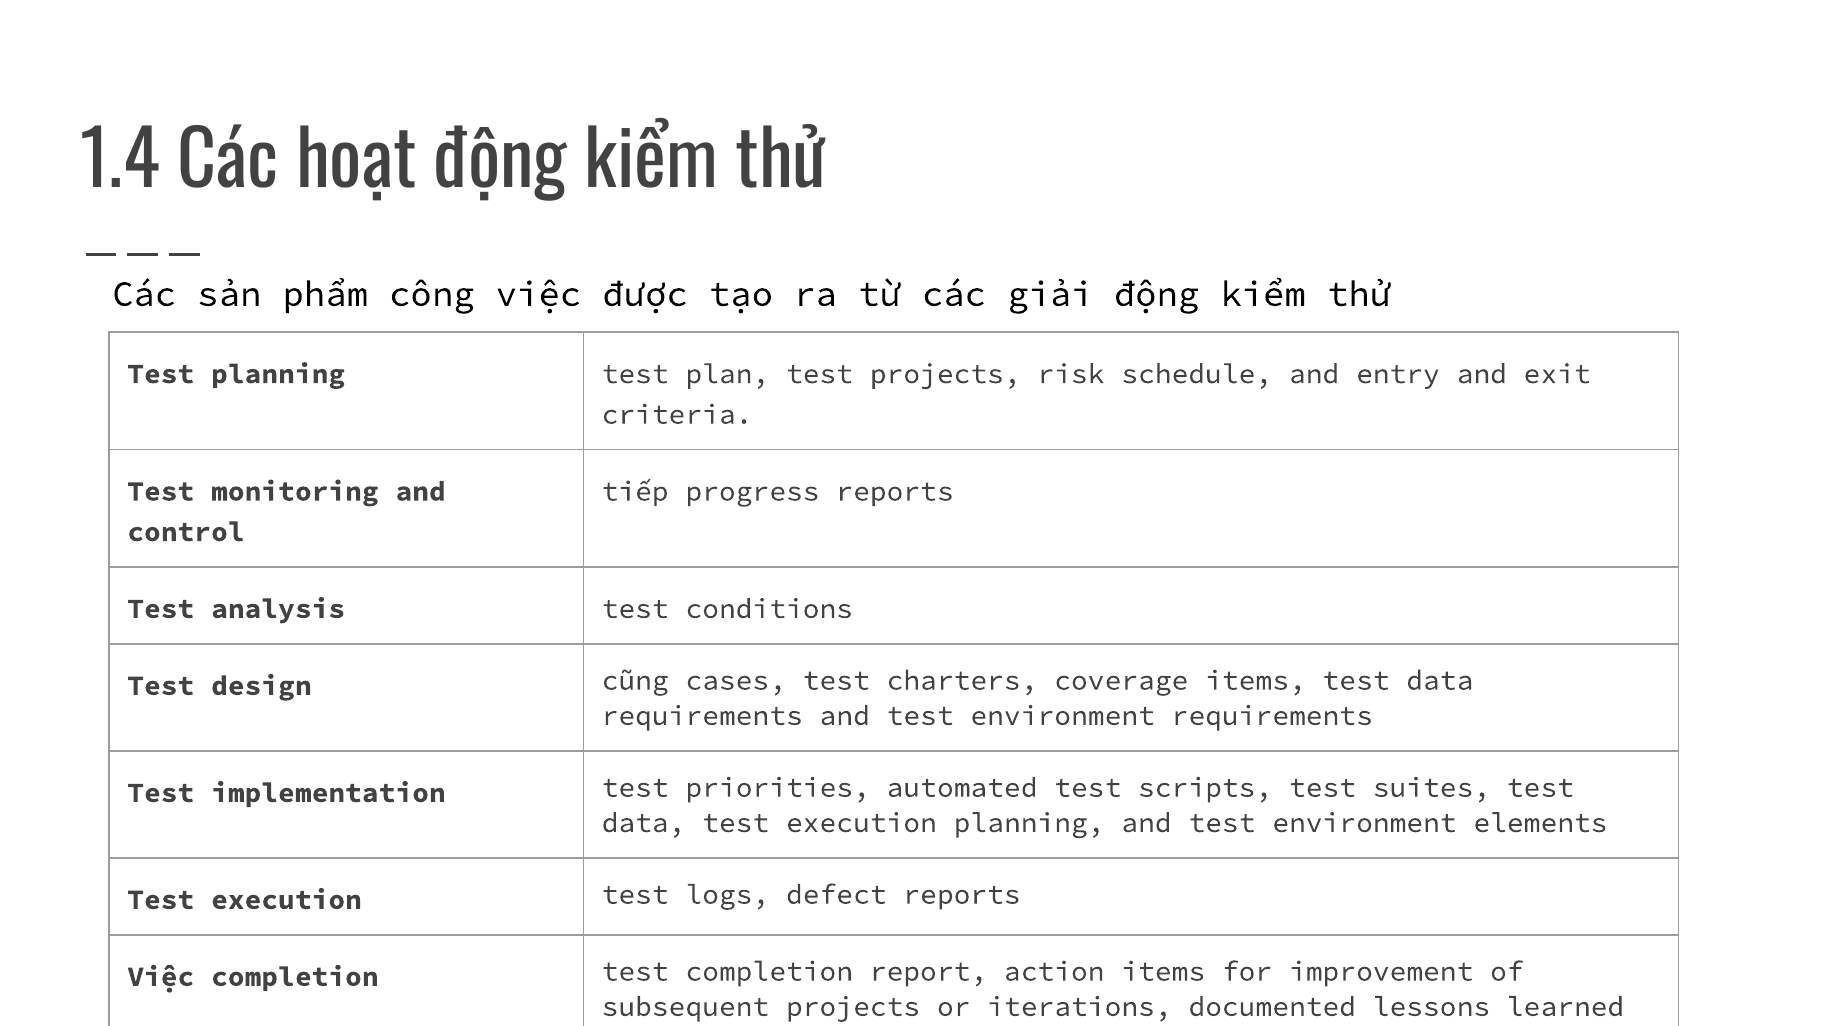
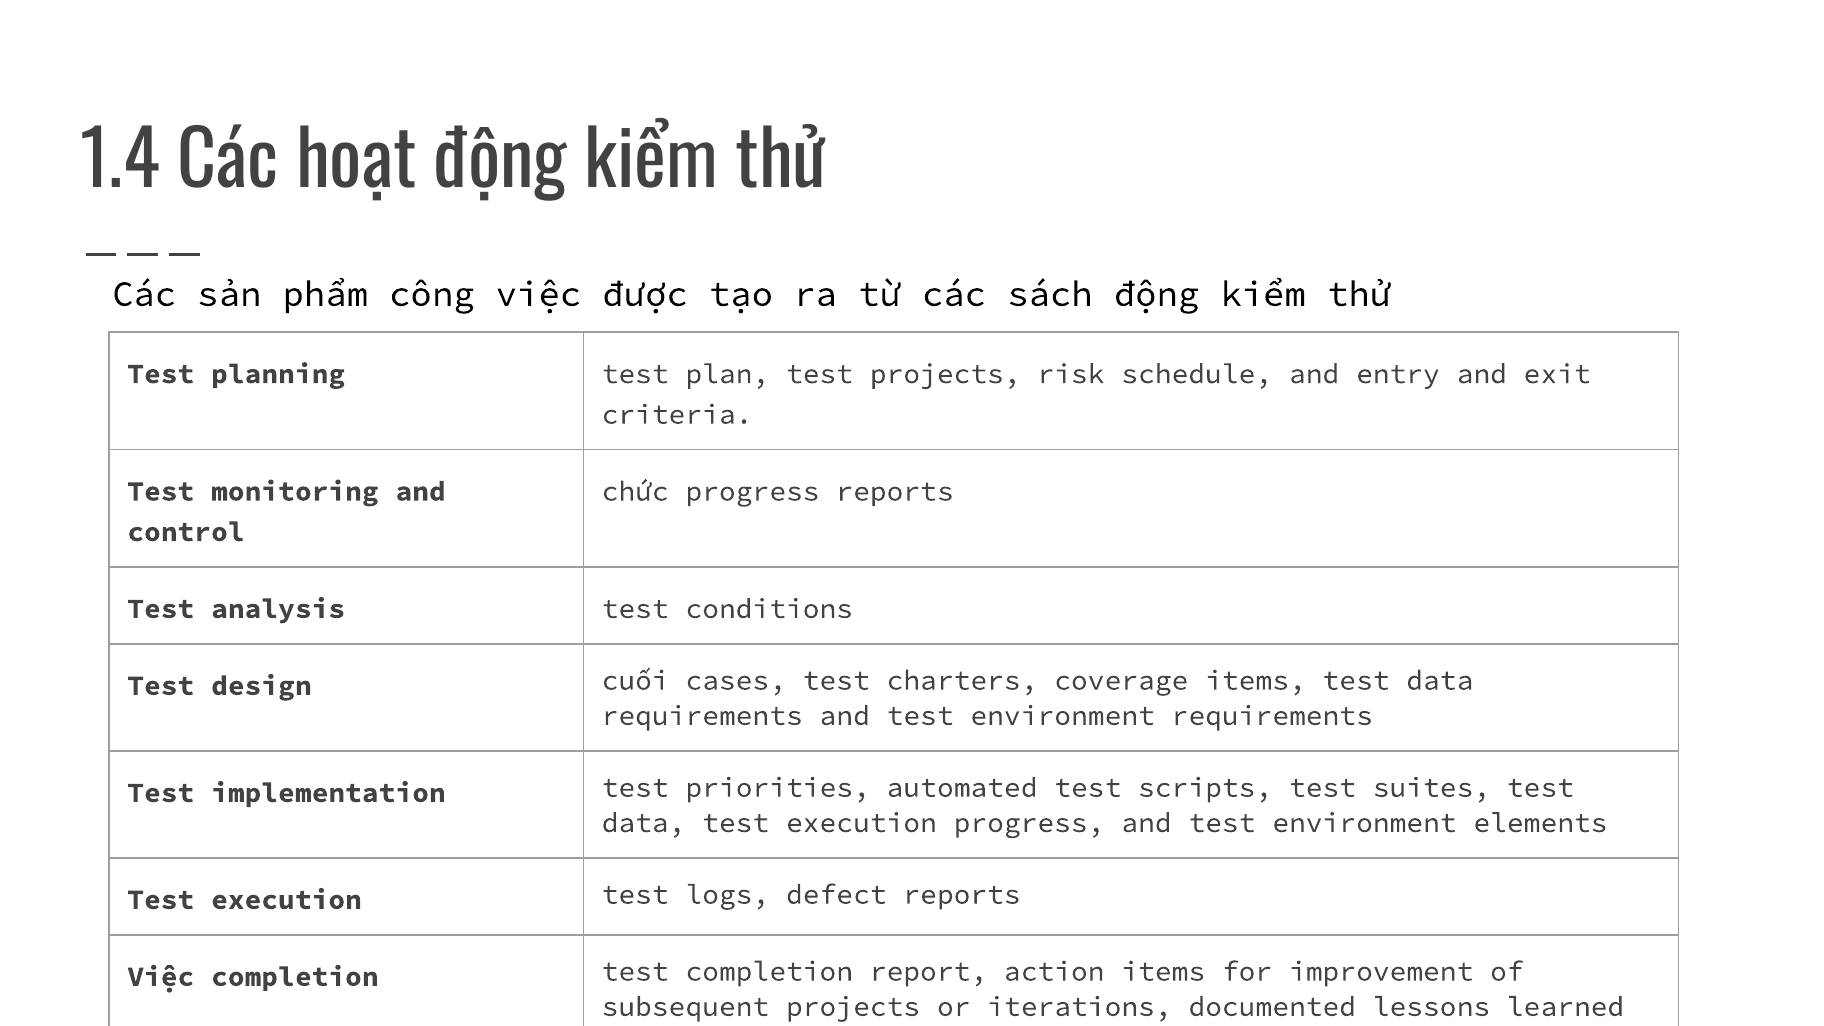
giải: giải -> sách (1050, 294)
tiếp: tiếp -> chức (635, 491)
cũng: cũng -> cuối (635, 680)
execution planning: planning -> progress (1029, 823)
